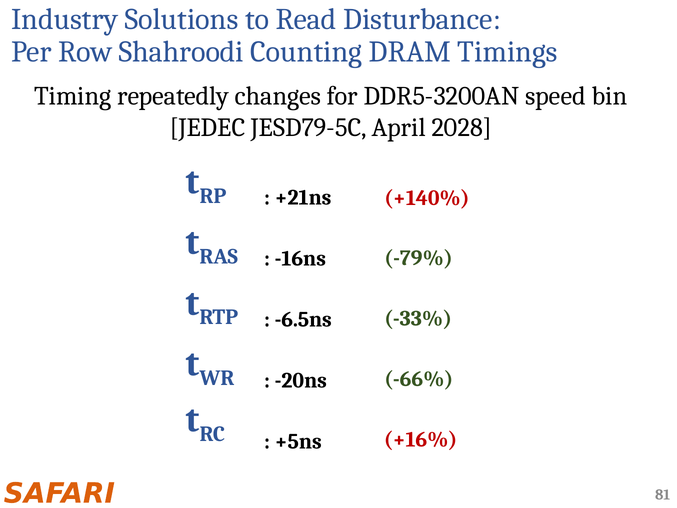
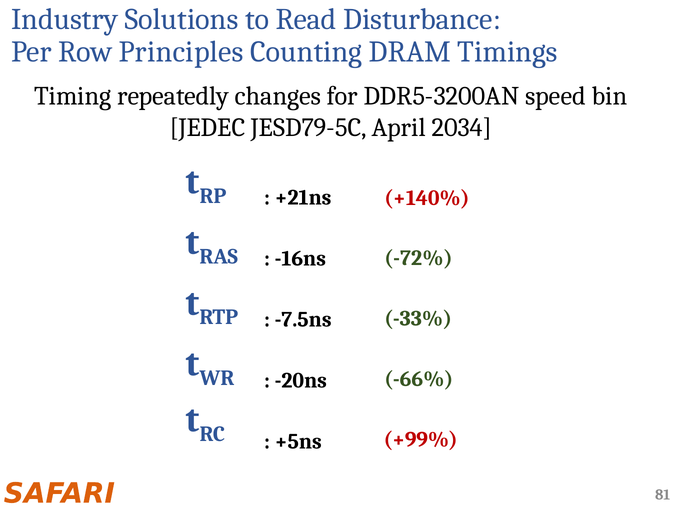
Shahroodi: Shahroodi -> Principles (181, 52)
2028: 2028 -> 2034 (462, 128)
-79%: -79% -> -72% (418, 258)
-6.5ns: -6.5ns -> -7.5ns (303, 319)
+16%: +16% -> +99% (421, 439)
